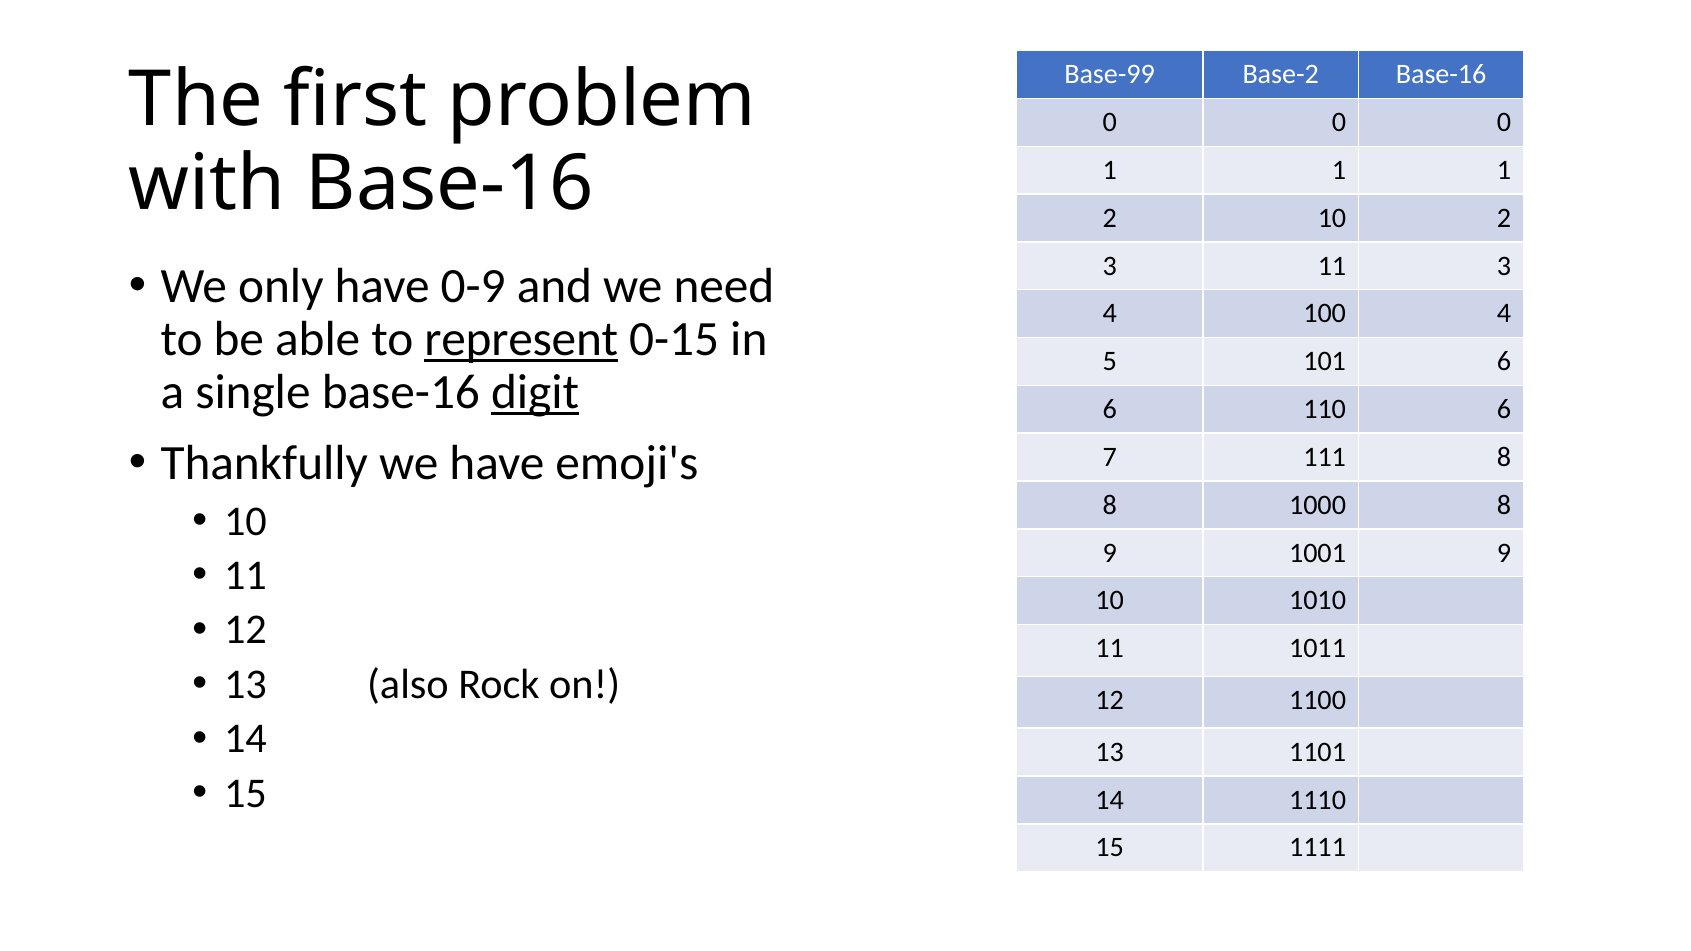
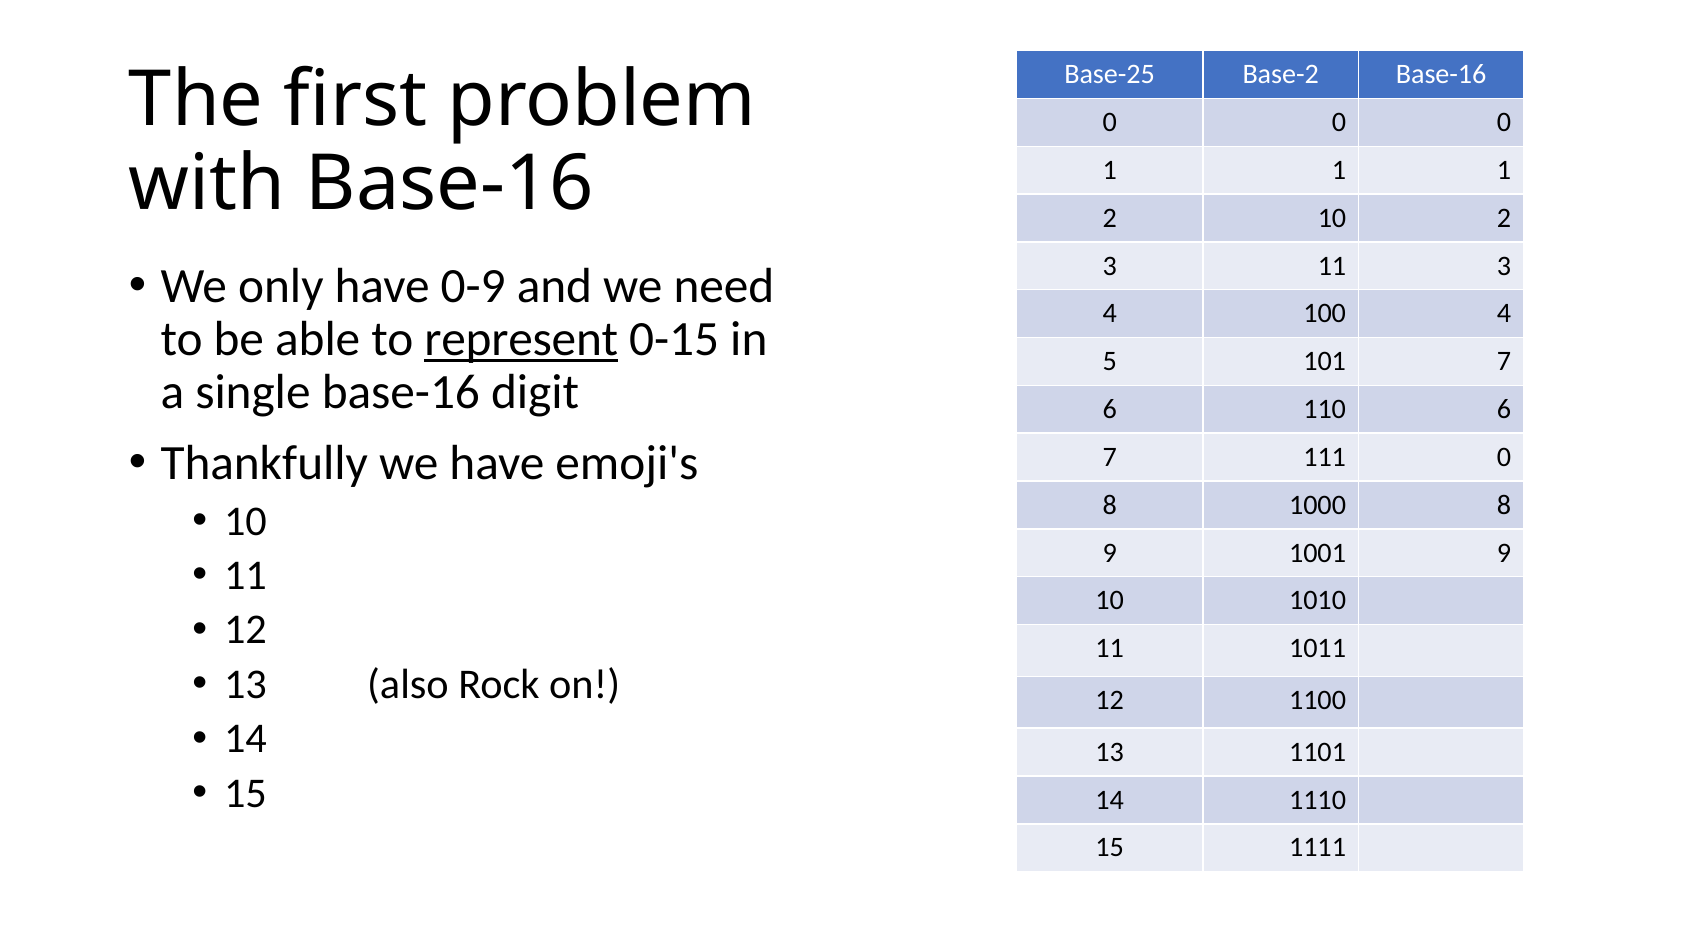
Base-99: Base-99 -> Base-25 (1110, 75)
101 6: 6 -> 7 (1504, 362)
digit underline: present -> none (535, 392)
111 8: 8 -> 0 (1504, 457)
